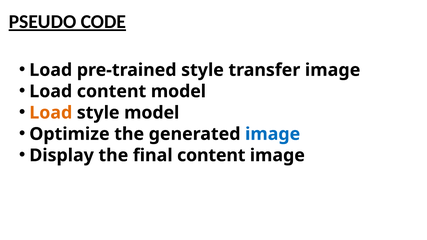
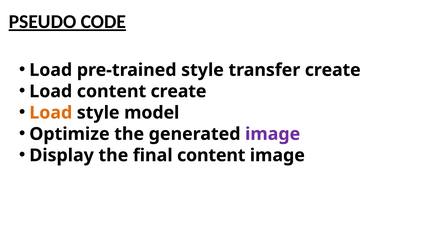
transfer image: image -> create (333, 70)
content model: model -> create (178, 91)
image colour: blue -> purple (273, 134)
